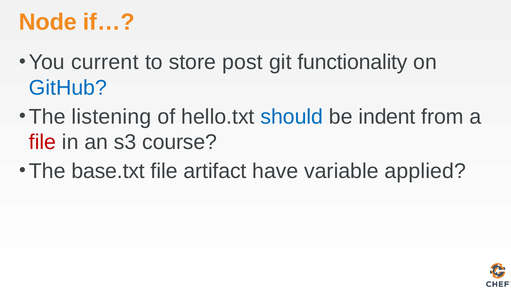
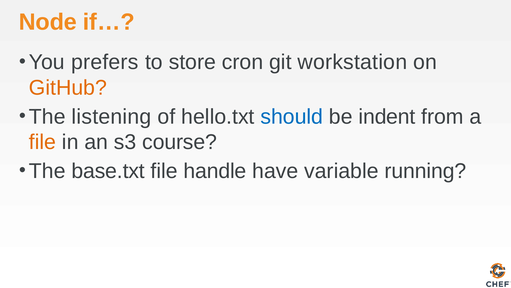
current: current -> prefers (105, 62)
post: post -> cron (243, 62)
functionality: functionality -> workstation (352, 62)
GitHub colour: blue -> orange (68, 88)
file colour: red -> orange (42, 142)
artifact: artifact -> handle (215, 171)
applied: applied -> running (425, 171)
